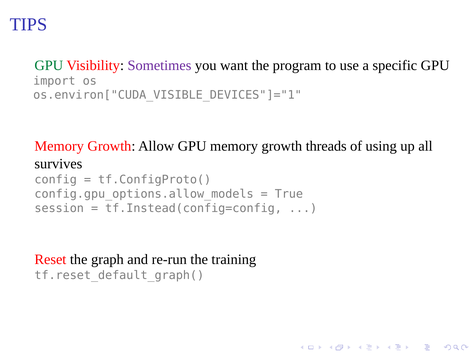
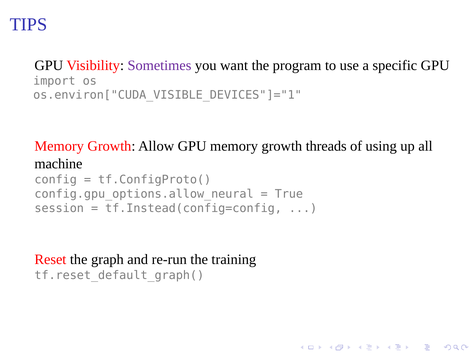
GPU colour: green -> black (49, 65)
survives: survives -> machine (58, 164)
config.gpu_options.allow_models: config.gpu_options.allow_models -> config.gpu_options.allow_neural (144, 194)
